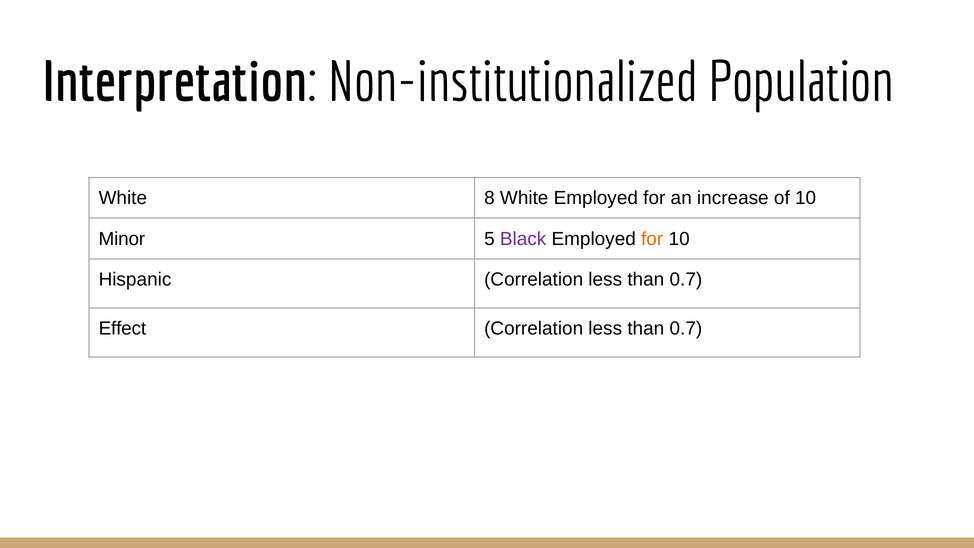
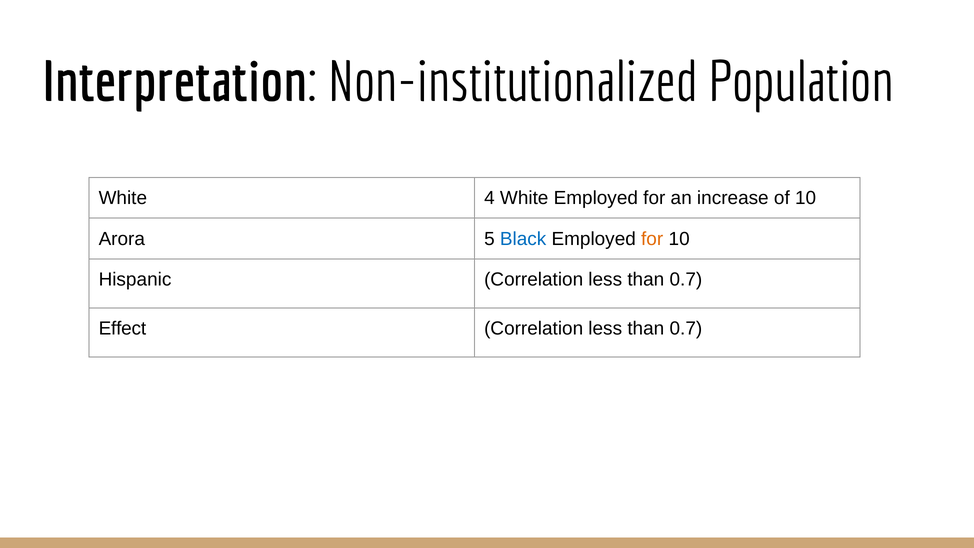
8: 8 -> 4 (489, 198)
Minor: Minor -> Arora (122, 239)
Black colour: purple -> blue (523, 239)
